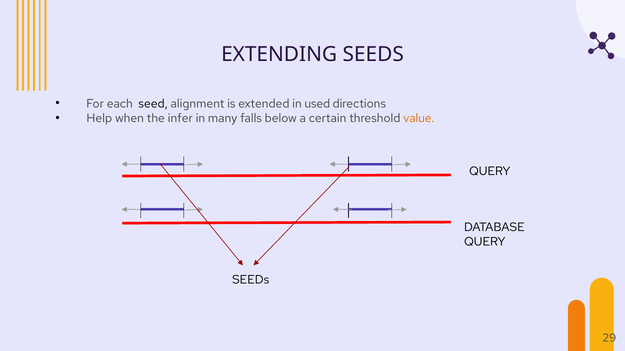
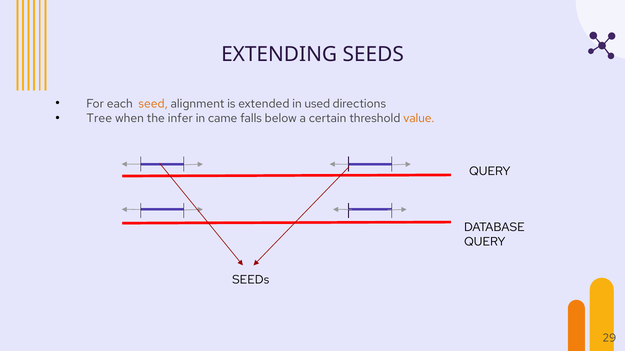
seed colour: black -> orange (153, 104)
Help: Help -> Tree (99, 118)
many: many -> came (223, 118)
